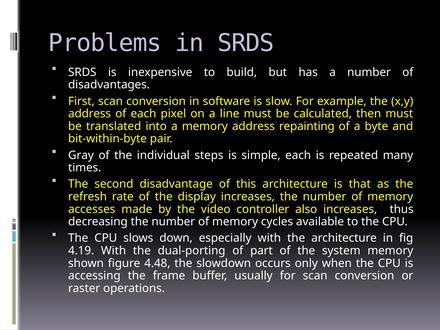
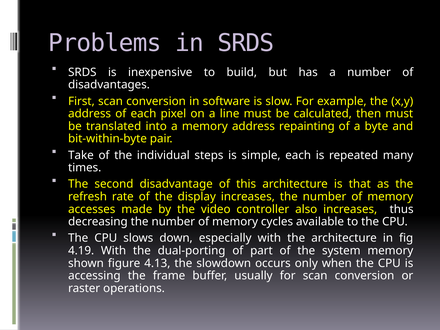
Gray: Gray -> Take (81, 155)
4.48: 4.48 -> 4.13 (157, 263)
